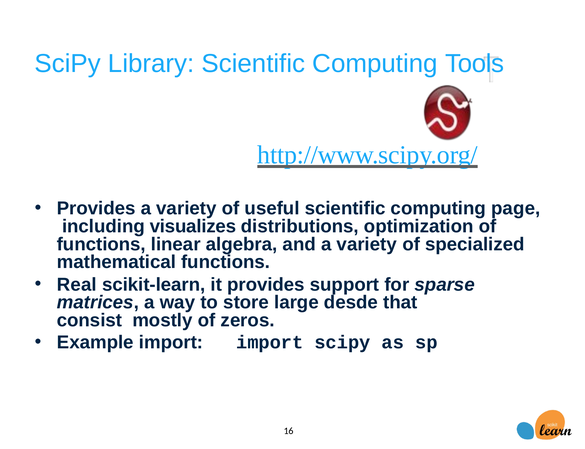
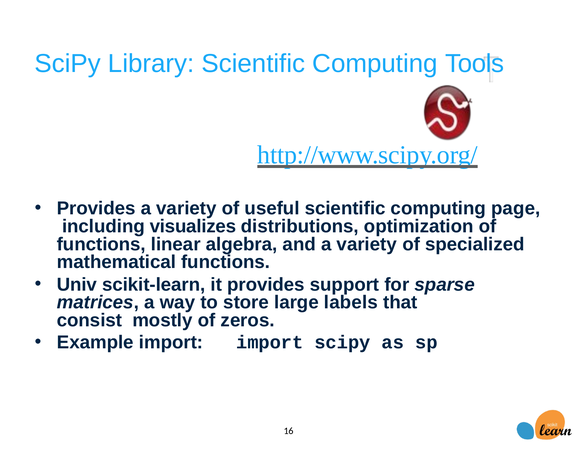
Real: Real -> Univ (77, 285)
desde: desde -> labels (351, 303)
